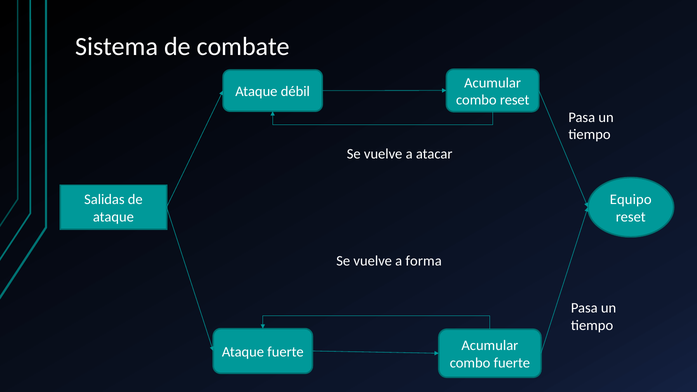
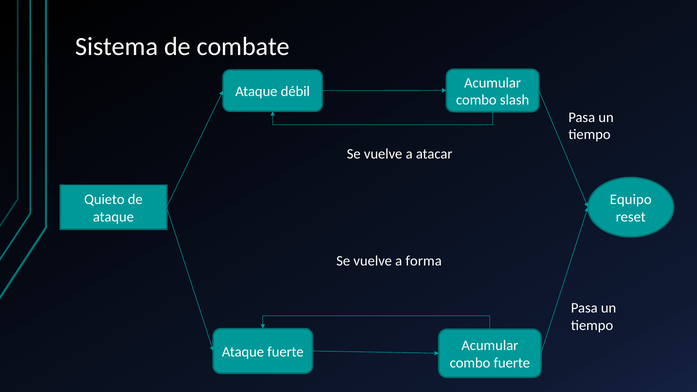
combo reset: reset -> slash (515, 100)
Salidas: Salidas -> Quieto (104, 200)
